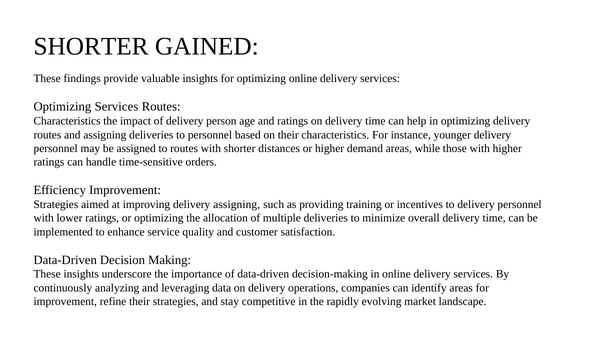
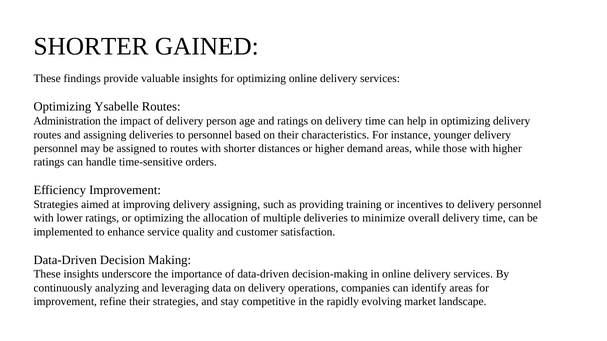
Optimizing Services: Services -> Ysabelle (117, 107)
Characteristics: Characteristics -> Administration (67, 121)
